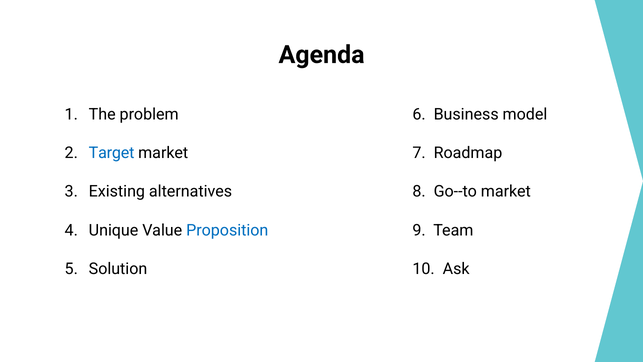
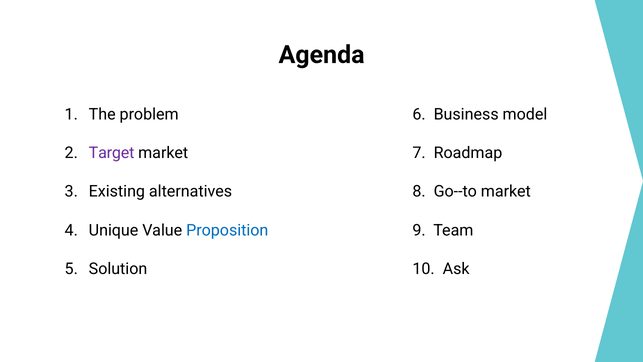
Target colour: blue -> purple (112, 153)
